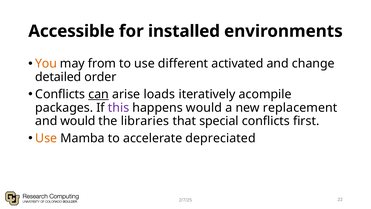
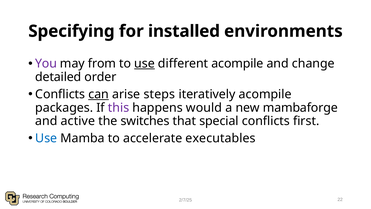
Accessible: Accessible -> Specifying (71, 31)
You colour: orange -> purple (46, 64)
use underline: none -> present (145, 64)
different activated: activated -> acompile (237, 64)
loads: loads -> steps (159, 94)
replacement: replacement -> mambaforge (300, 108)
and would: would -> active (78, 121)
libraries: libraries -> switches (145, 121)
Use colour: orange -> blue (46, 138)
depreciated: depreciated -> executables (221, 138)
